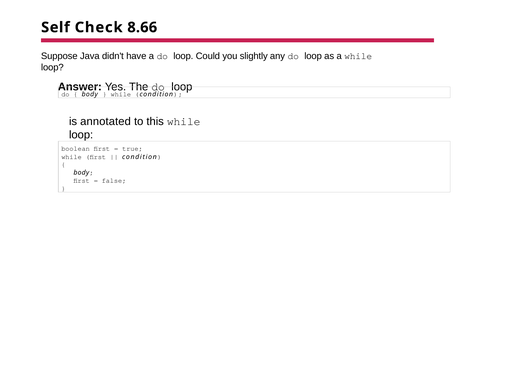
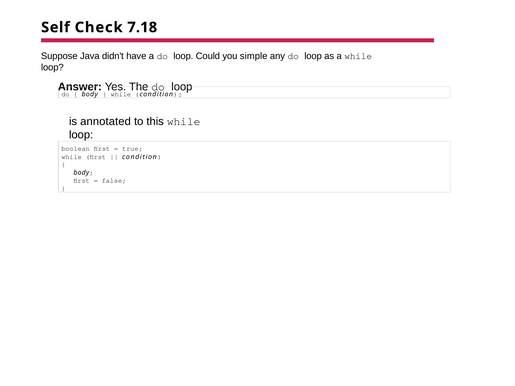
8.66: 8.66 -> 7.18 (142, 27)
slightly: slightly -> simple (254, 56)
